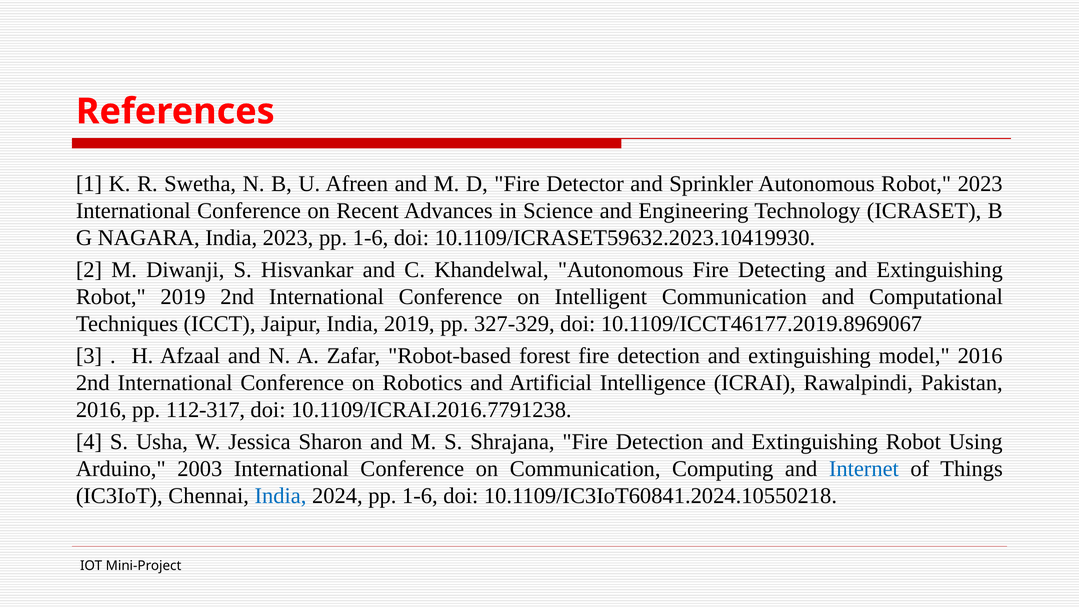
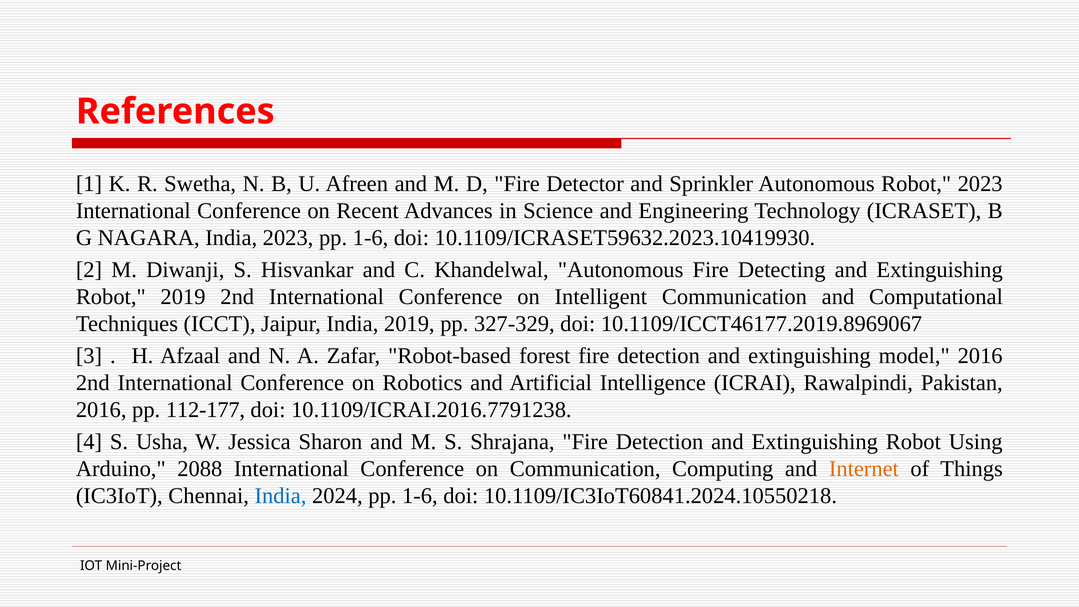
112-317: 112-317 -> 112-177 (206, 410)
2003: 2003 -> 2088 (200, 469)
Internet colour: blue -> orange (864, 469)
